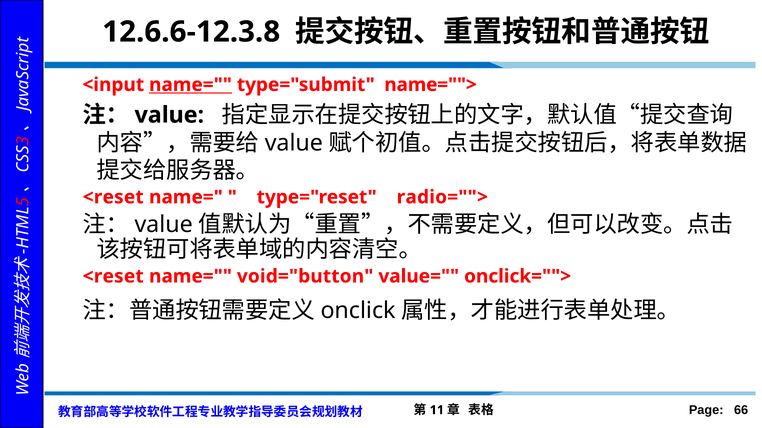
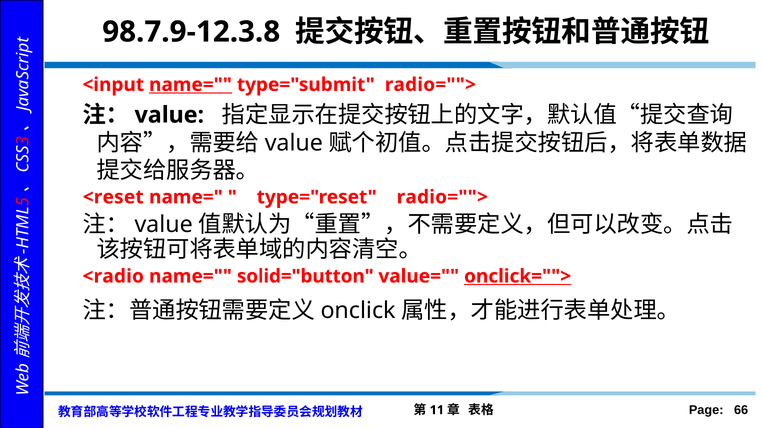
12.6.6-12.3.8: 12.6.6-12.3.8 -> 98.7.9-12.3.8 (191, 32)
type="submit name="">: name=""> -> radio=""> (430, 85)
<reset: <reset -> <radio (113, 277)
void="button: void="button -> solid="button (305, 277)
onclick=""> underline: none -> present (518, 277)
